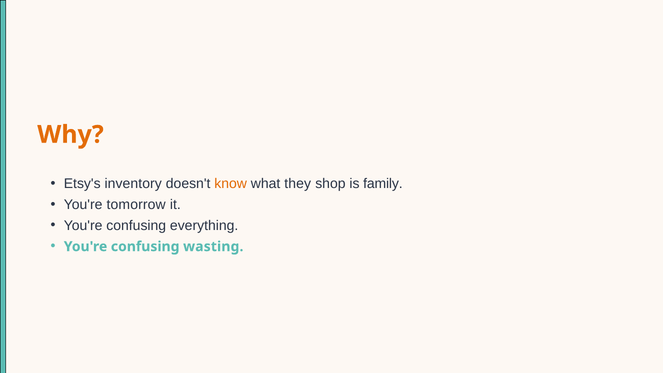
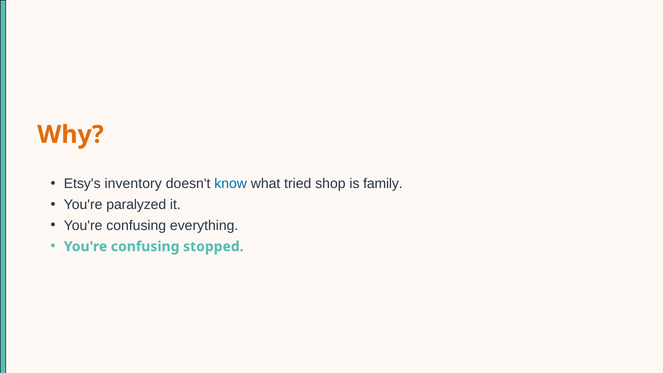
know colour: orange -> blue (231, 184)
they: they -> tried (298, 184)
tomorrow: tomorrow -> paralyzed (136, 205)
wasting: wasting -> stopped (213, 247)
